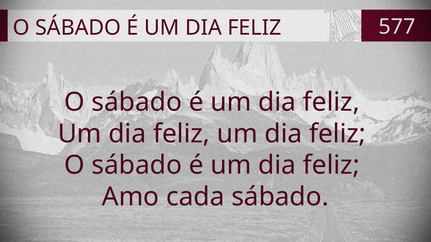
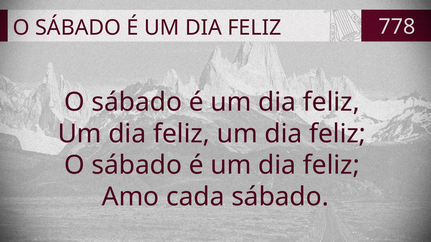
577: 577 -> 778 (397, 27)
